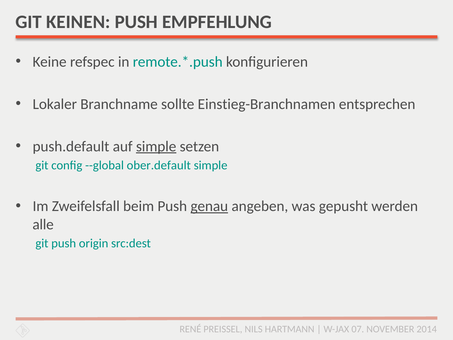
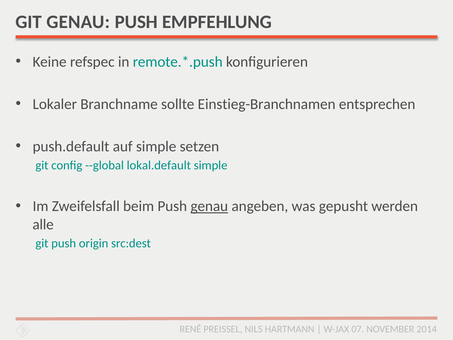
GIT KEINEN: KEINEN -> GENAU (78, 22)
simple underline: present -> none (156, 146)
ober.default: ober.default -> lokal.default (159, 165)
